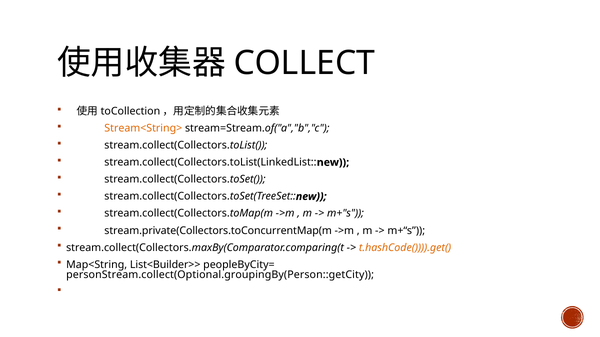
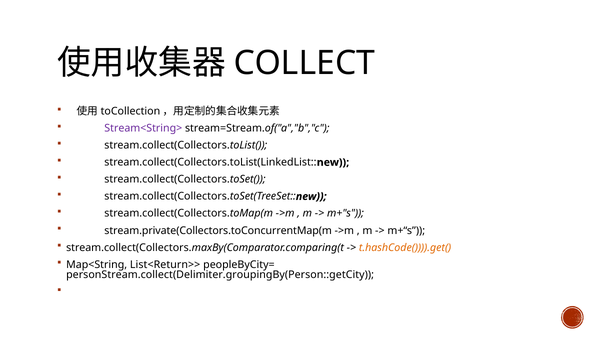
Stream<String> colour: orange -> purple (143, 128)
List<Builder>>: List<Builder>> -> List<Return>> (165, 265)
personStream.collect(Optional.groupingBy(Person::getCity: personStream.collect(Optional.groupingBy(Person::getCity -> personStream.collect(Delimiter.groupingBy(Person::getCity (220, 275)
